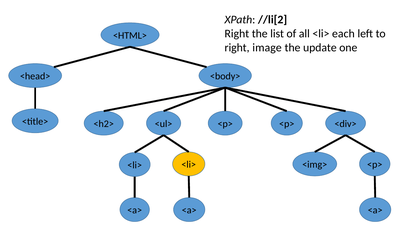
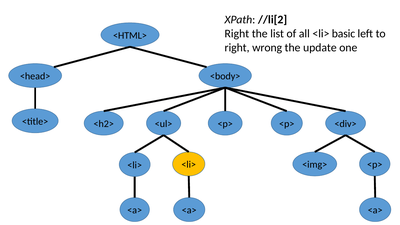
each: each -> basic (344, 34)
image: image -> wrong (267, 48)
